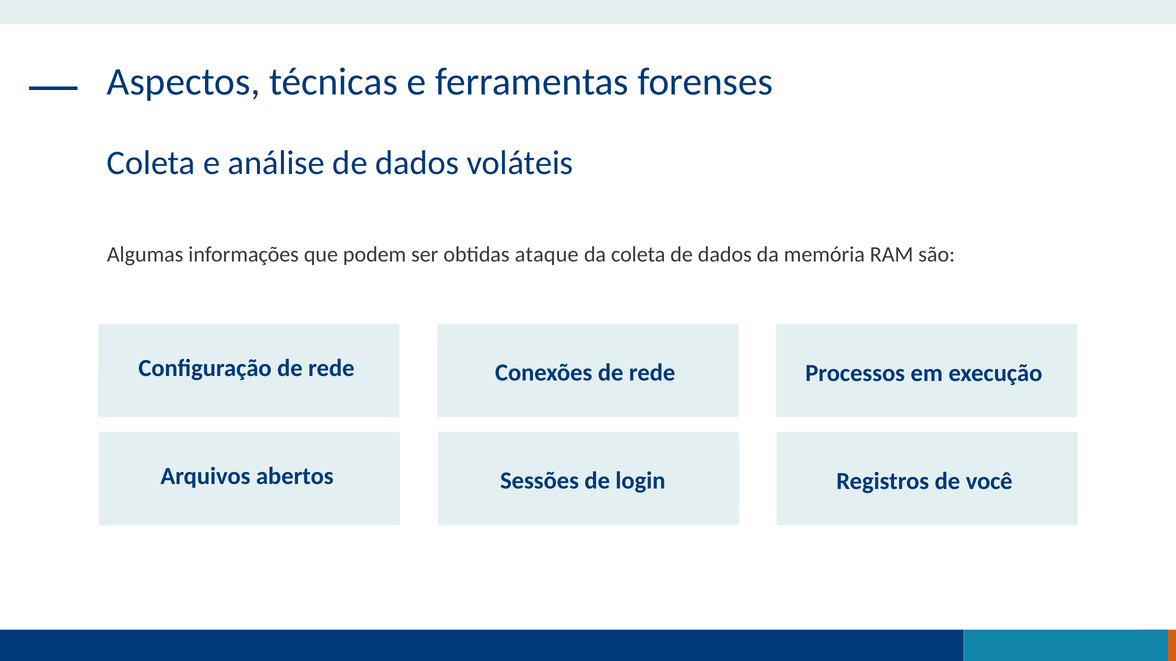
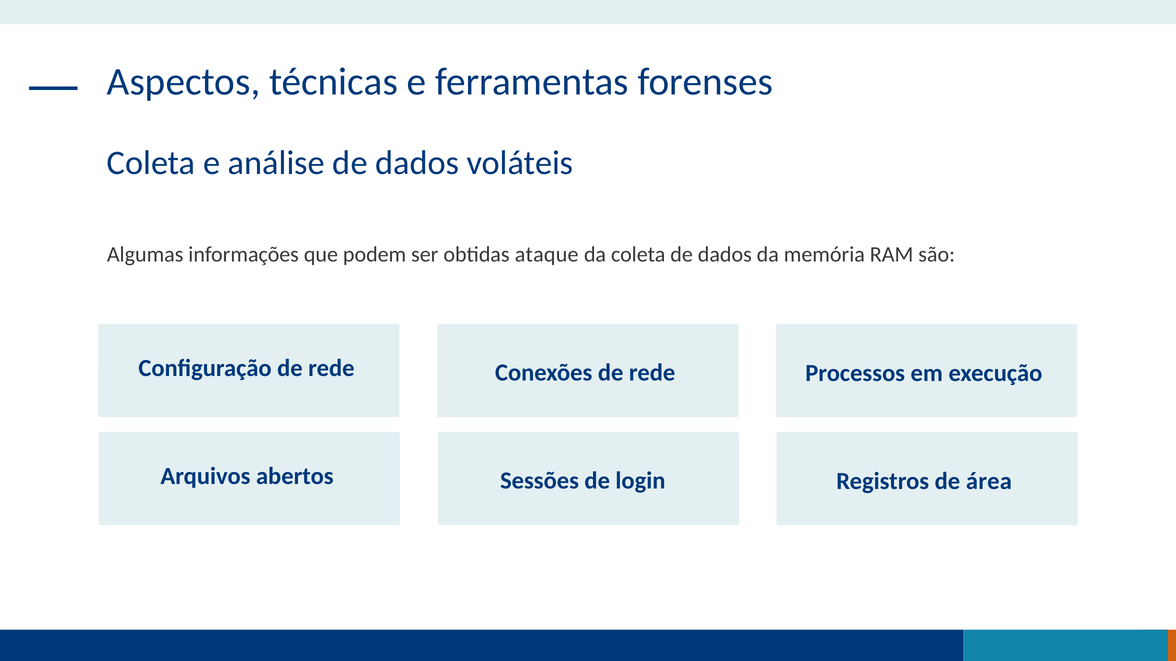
você: você -> área (989, 481)
